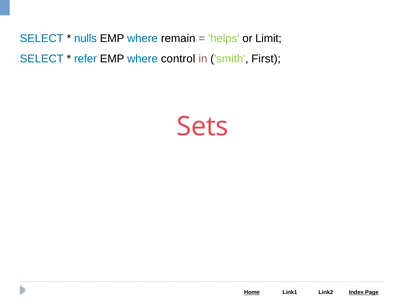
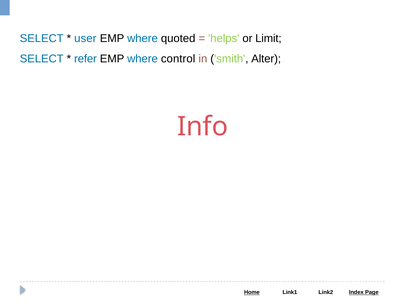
nulls: nulls -> user (85, 38)
remain: remain -> quoted (178, 38)
First: First -> Alter (266, 59)
Sets: Sets -> Info (203, 127)
